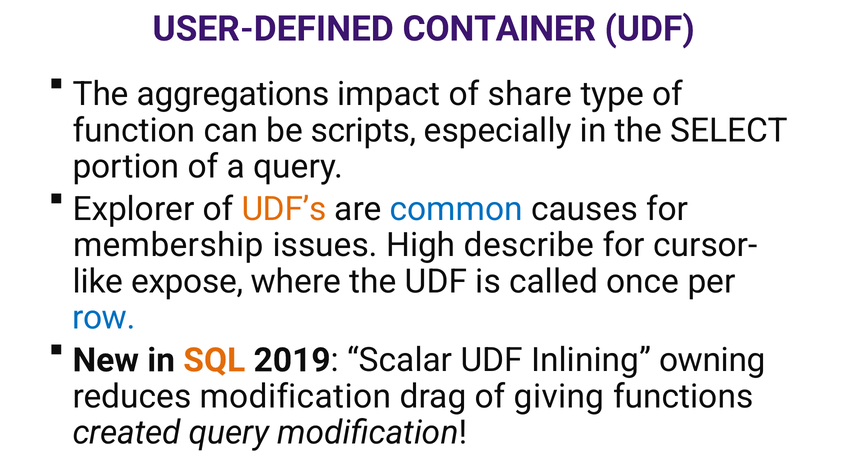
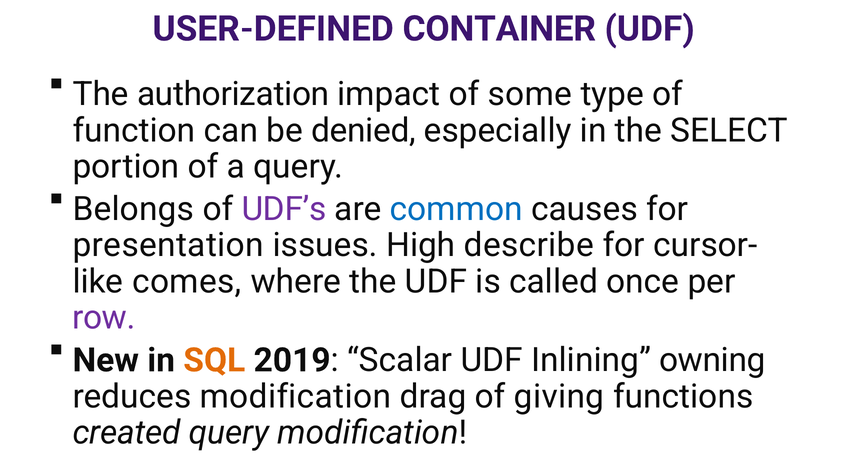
aggregations: aggregations -> authorization (233, 94)
share: share -> some (530, 94)
scripts: scripts -> denied (364, 131)
Explorer: Explorer -> Belongs (133, 209)
UDF’s colour: orange -> purple (284, 209)
membership: membership -> presentation (168, 246)
expose: expose -> comes (187, 282)
row colour: blue -> purple (104, 318)
